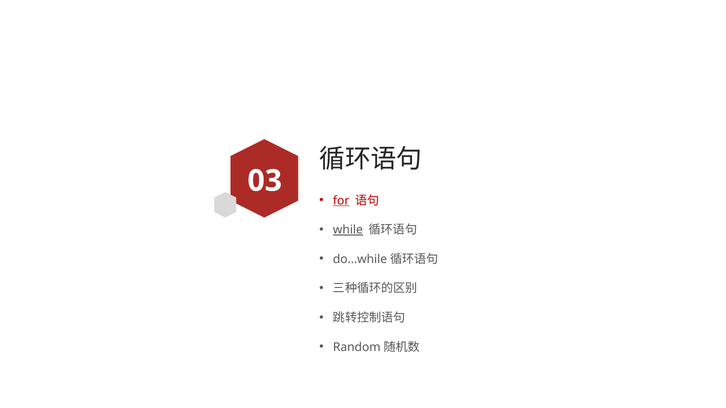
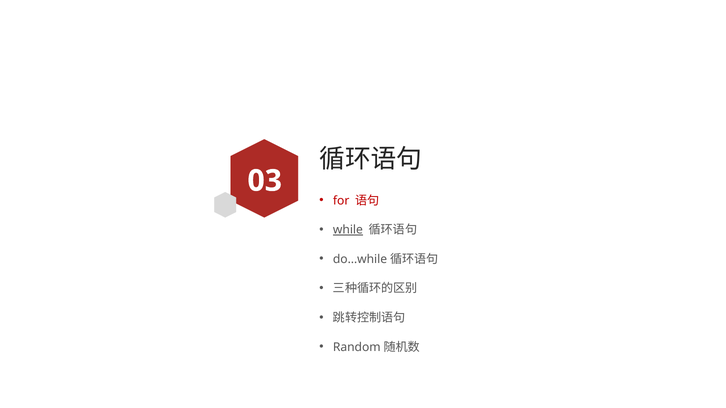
for underline: present -> none (341, 201)
